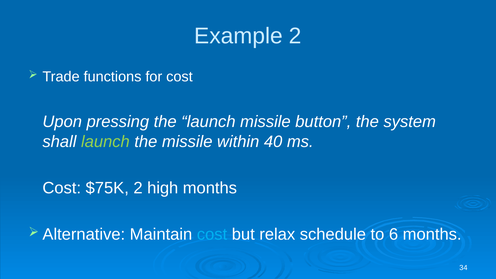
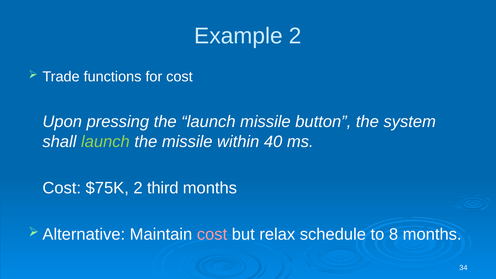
high: high -> third (163, 188)
cost colour: light blue -> pink (212, 234)
6: 6 -> 8 (394, 234)
